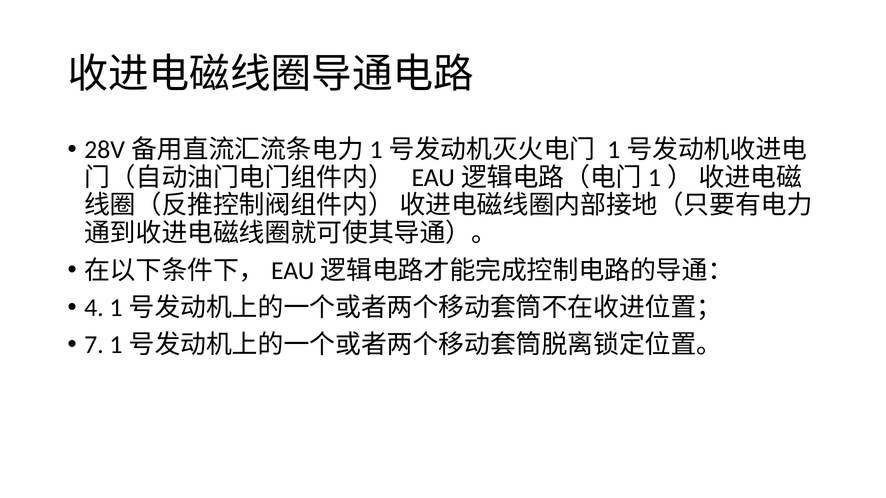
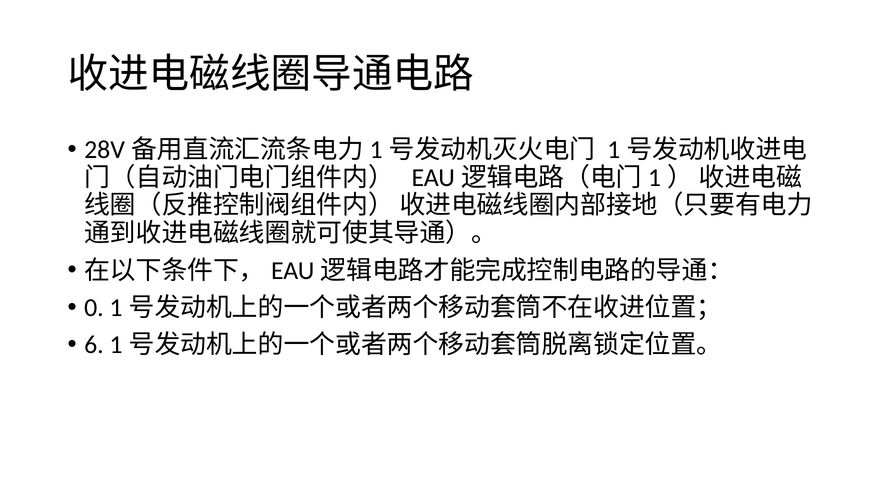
4: 4 -> 0 (94, 308)
7: 7 -> 6 (94, 345)
